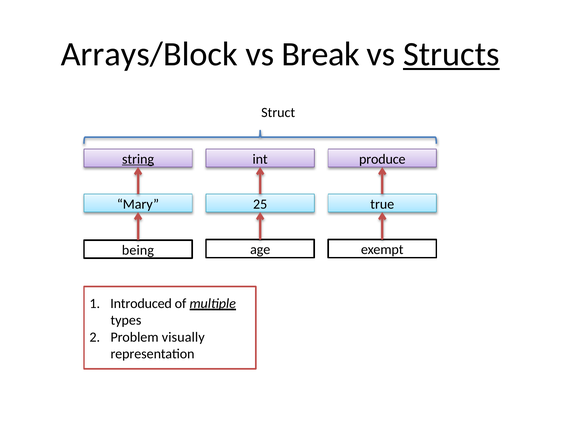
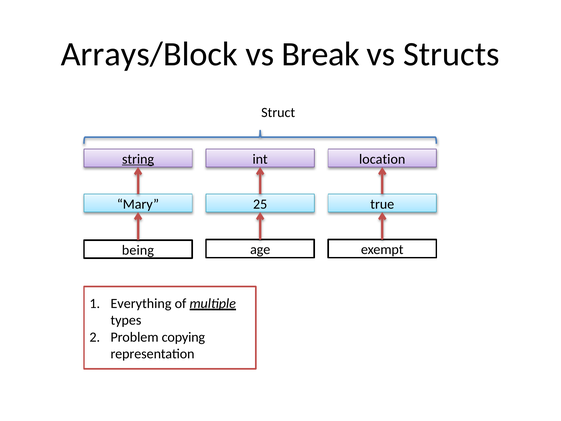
Structs underline: present -> none (451, 54)
produce: produce -> location (382, 159)
Introduced: Introduced -> Everything (141, 303)
visually: visually -> copying (183, 337)
